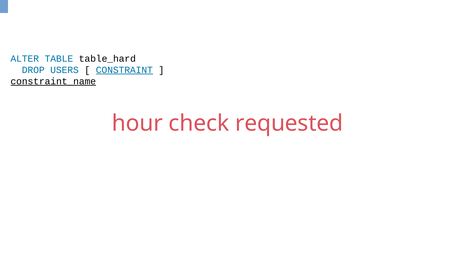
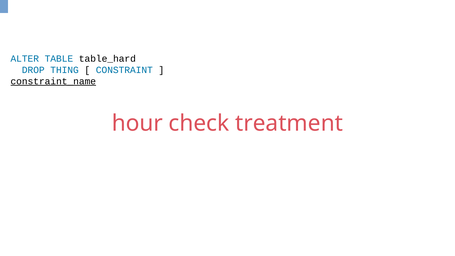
USERS: USERS -> THING (65, 70)
CONSTRAINT underline: present -> none (124, 70)
requested: requested -> treatment (289, 123)
